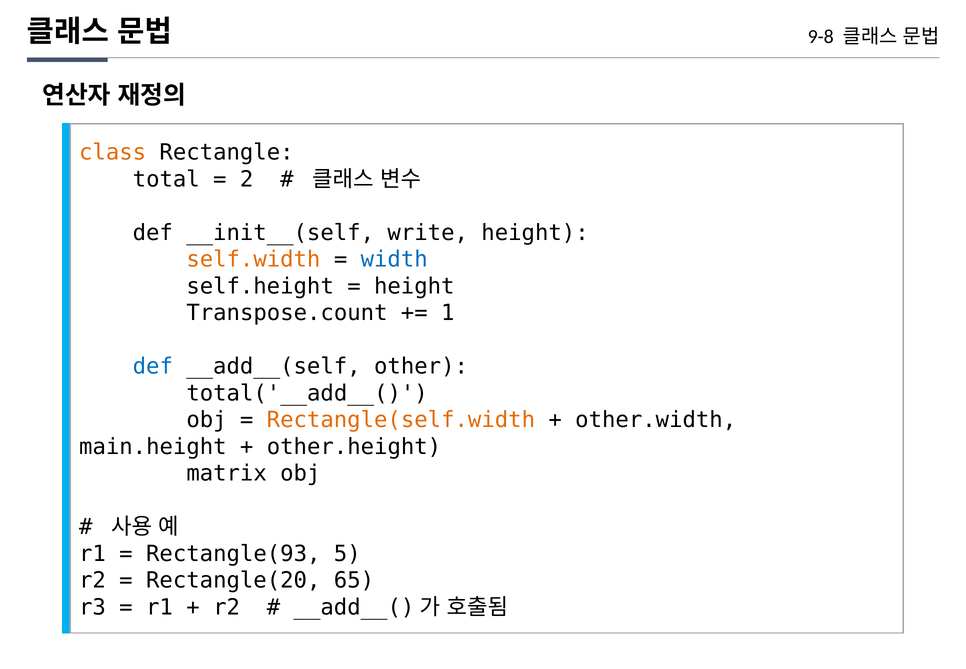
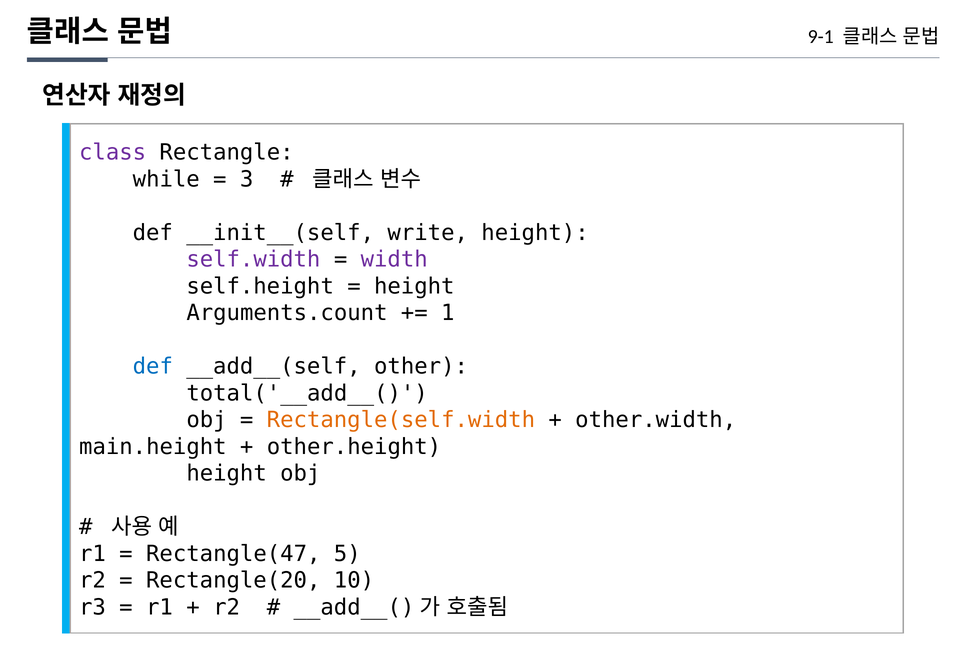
9-8: 9-8 -> 9-1 (821, 37)
class colour: orange -> purple (113, 152)
total: total -> while (166, 179)
2: 2 -> 3 (247, 179)
self.width colour: orange -> purple (253, 259)
width colour: blue -> purple (394, 259)
Transpose.count: Transpose.count -> Arguments.count (287, 313)
matrix: matrix -> height (227, 473)
Rectangle(93: Rectangle(93 -> Rectangle(47 (233, 554)
65: 65 -> 10 (354, 580)
